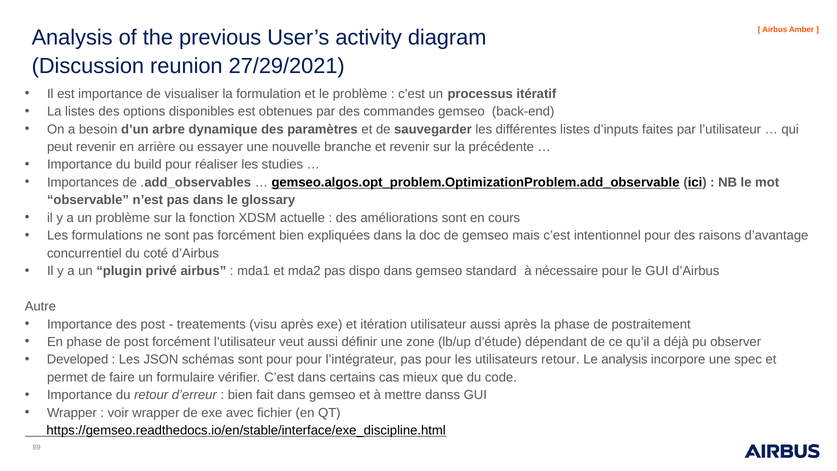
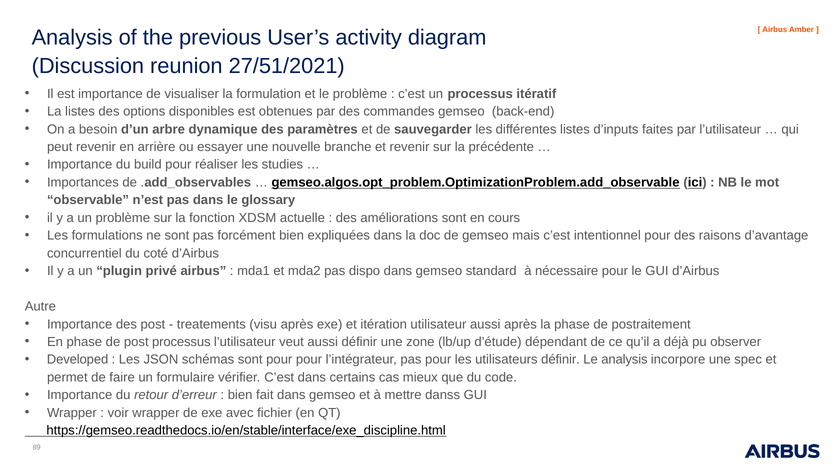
27/29/2021: 27/29/2021 -> 27/51/2021 (287, 66)
post forcément: forcément -> processus (181, 342)
utilisateurs retour: retour -> définir (561, 360)
